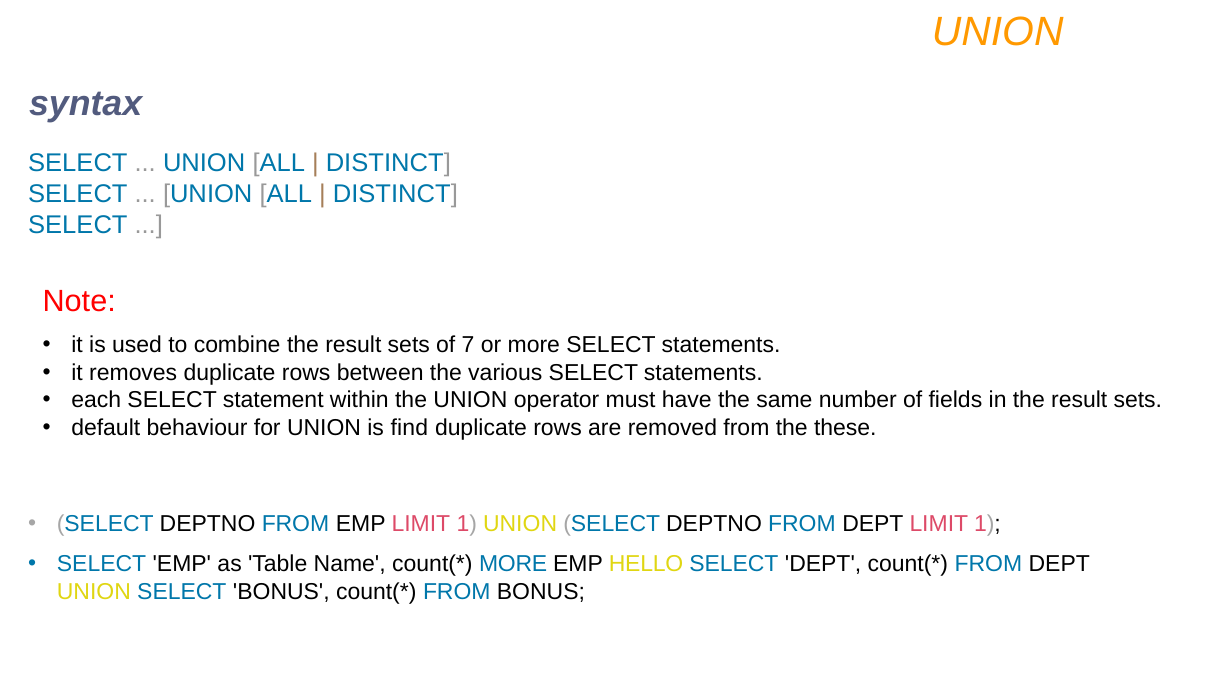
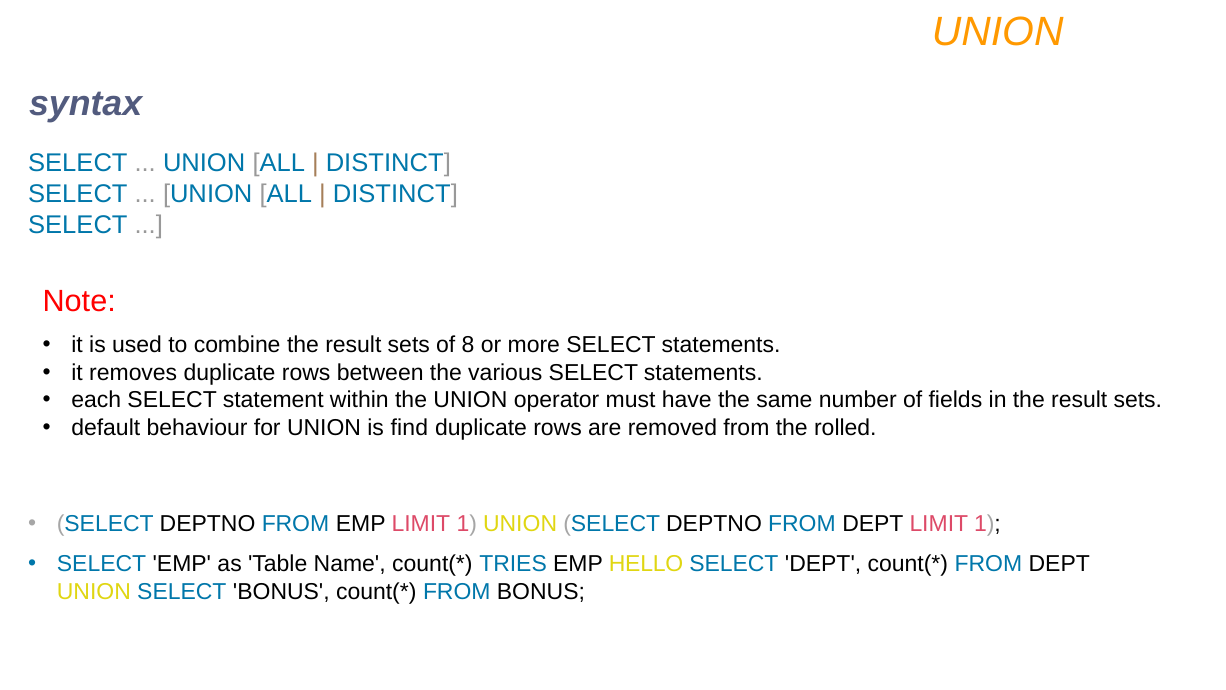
7: 7 -> 8 (468, 345)
these: these -> rolled (845, 428)
MORE: MORE -> TRIES (513, 564)
